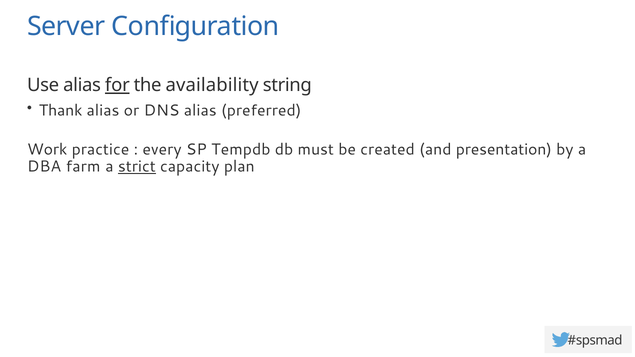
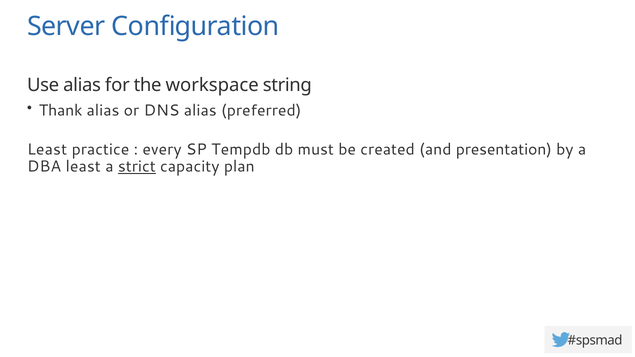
for underline: present -> none (117, 85)
availability: availability -> workspace (212, 85)
Work: Work -> Least (47, 149)
DBA farm: farm -> least (83, 167)
